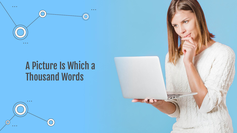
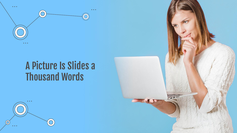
Which: Which -> Slides (78, 67)
